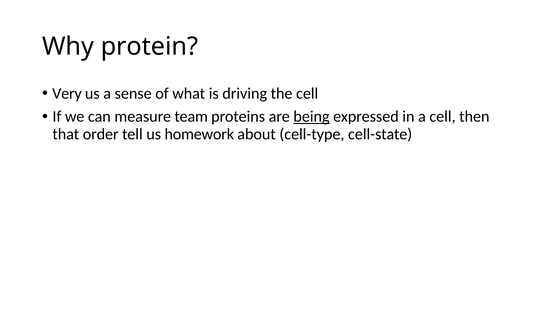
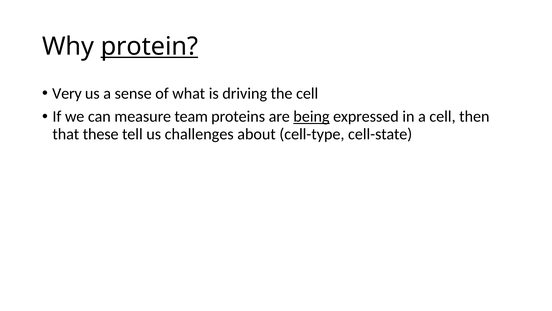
protein underline: none -> present (149, 46)
order: order -> these (101, 134)
homework: homework -> challenges (199, 134)
